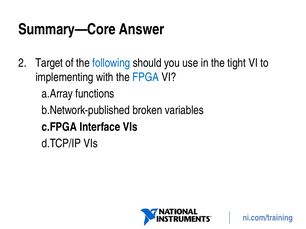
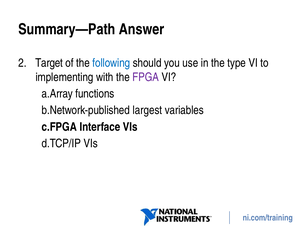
Summary—Core: Summary—Core -> Summary—Path (67, 29)
tight: tight -> type (237, 63)
FPGA colour: blue -> purple (146, 77)
broken: broken -> largest (147, 111)
